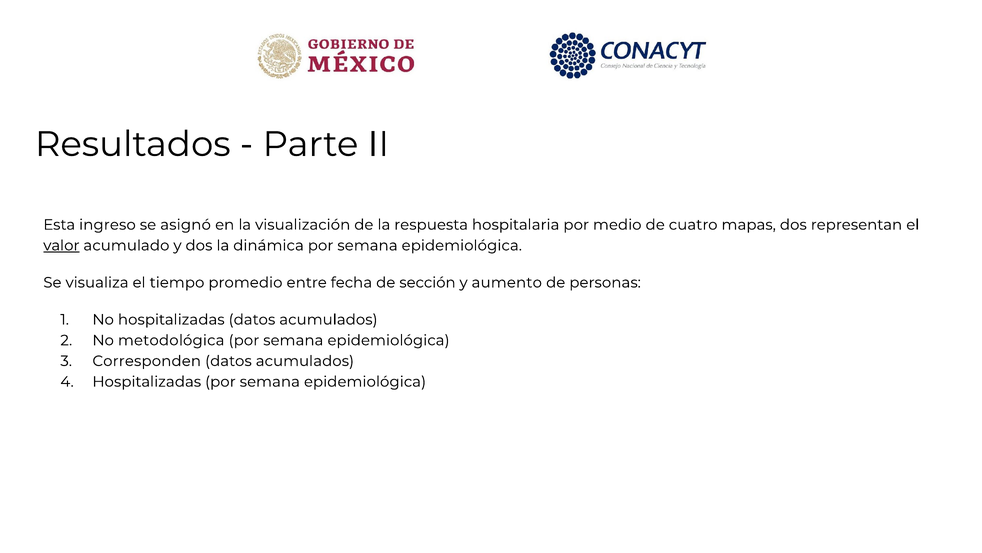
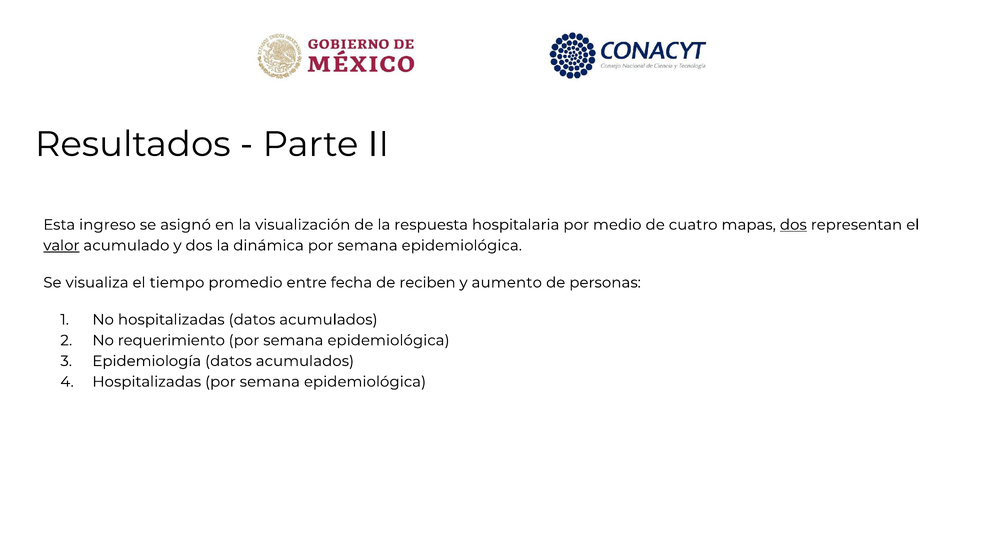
dos underline: none -> present (793, 225)
sección: sección -> reciben (427, 282)
metodológica: metodológica -> requerimiento (171, 340)
Corresponden: Corresponden -> Epidemiología (147, 361)
